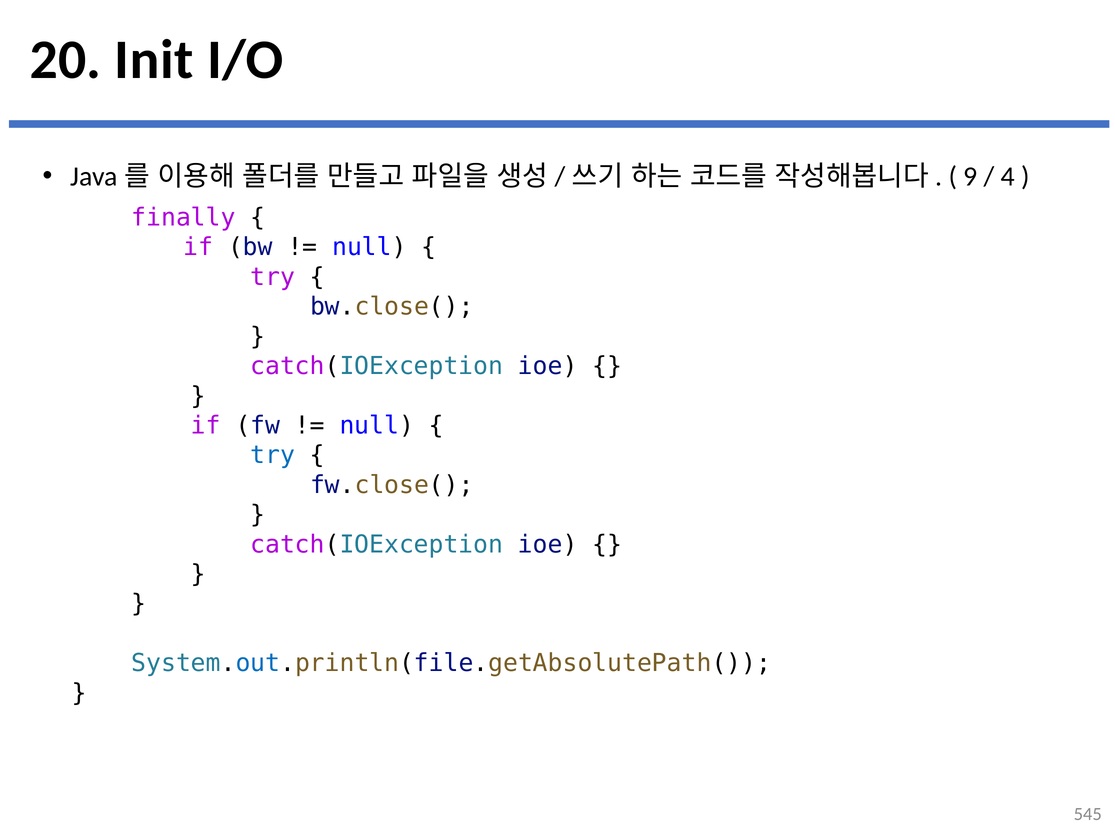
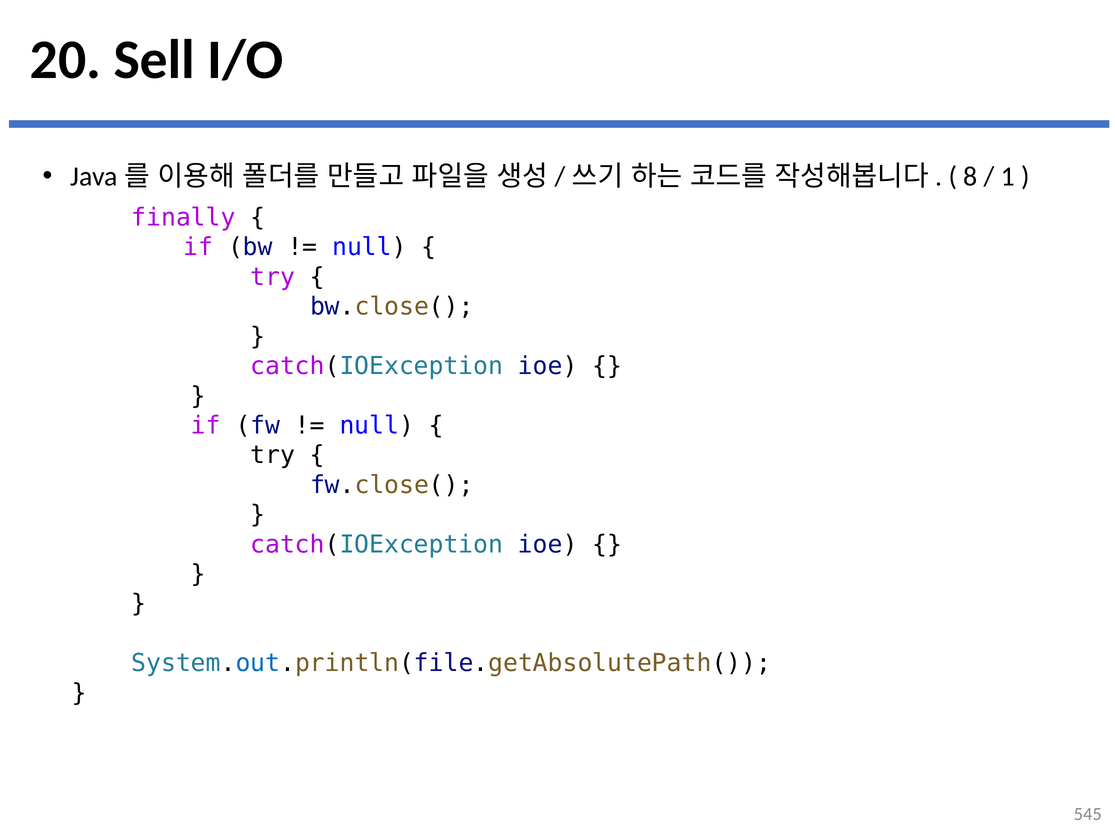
Init: Init -> Sell (154, 60)
9: 9 -> 8 (970, 176)
4: 4 -> 1 (1008, 176)
try colour: blue -> black (273, 455)
